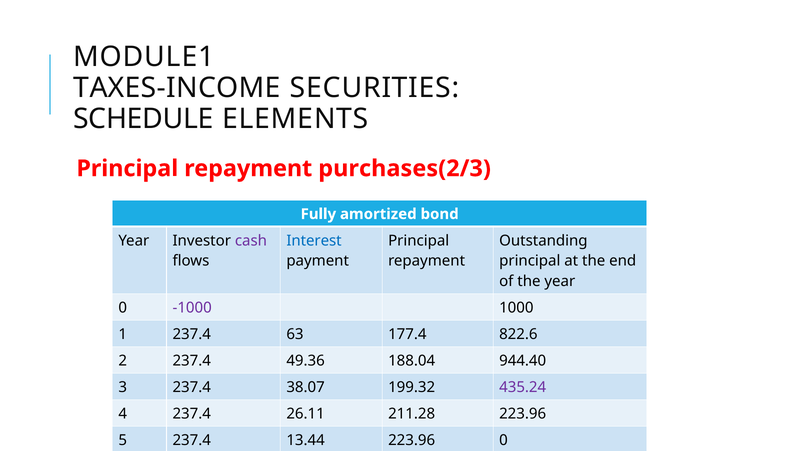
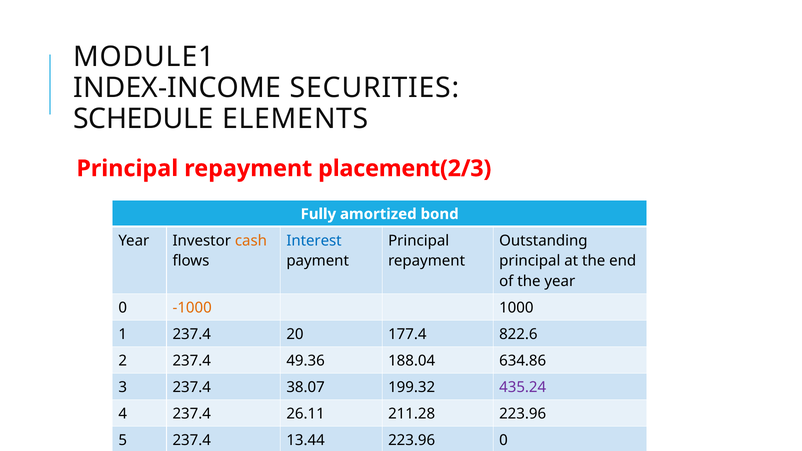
TAXES-INCOME: TAXES-INCOME -> INDEX-INCOME (177, 88)
purchases(2/3: purchases(2/3 -> placement(2/3 (405, 169)
cash colour: purple -> orange (251, 241)
-1000 colour: purple -> orange (192, 308)
63: 63 -> 20 (295, 335)
944.40: 944.40 -> 634.86 (523, 361)
